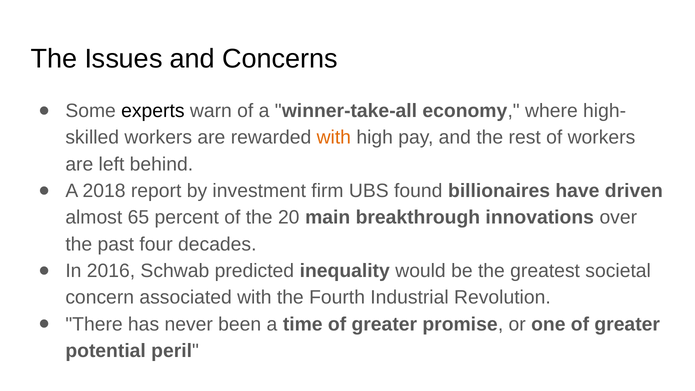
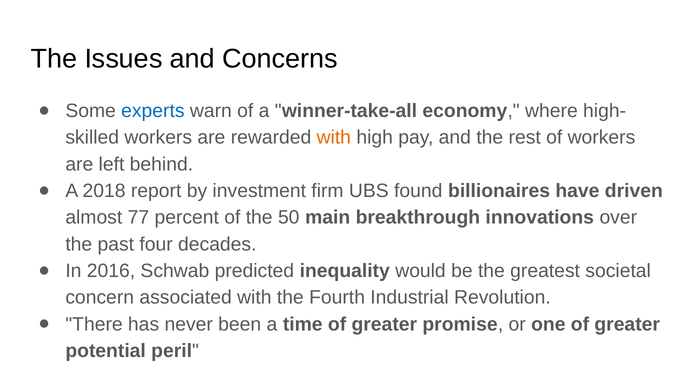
experts colour: black -> blue (153, 111)
65: 65 -> 77 (138, 218)
20: 20 -> 50 (289, 218)
